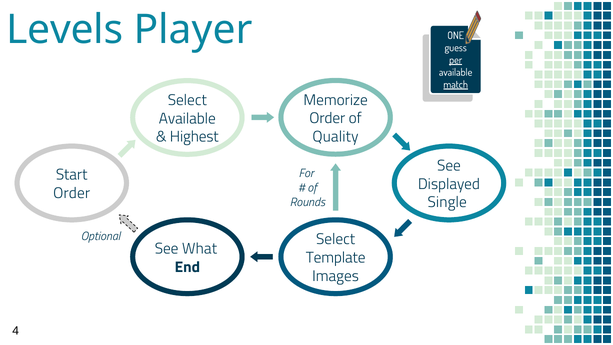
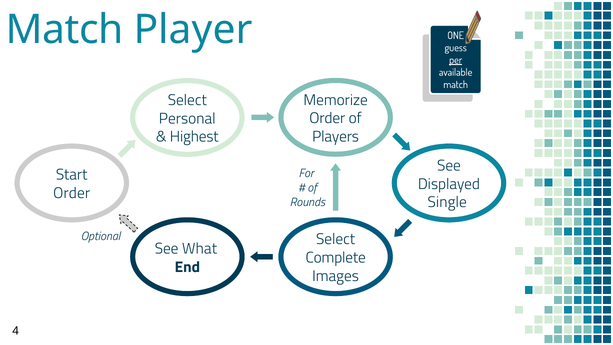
Levels: Levels -> Match (65, 30)
match underline: present -> none (456, 85)
Available: Available -> Personal (187, 118)
Quality: Quality -> Players (336, 137)
Template: Template -> Complete (336, 258)
